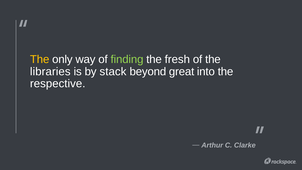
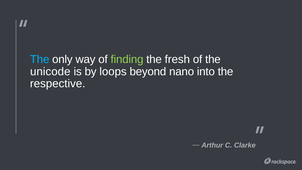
The colour: yellow -> light blue (40, 59)
libraries: libraries -> unicode (50, 71)
stack: stack -> loops (113, 71)
great: great -> nano (182, 71)
